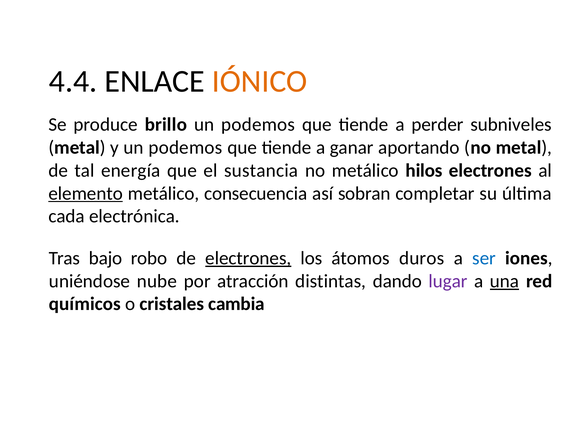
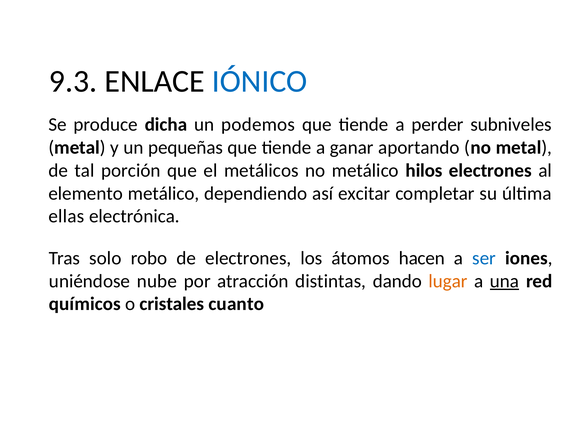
4.4: 4.4 -> 9.3 (73, 81)
IÓNICO colour: orange -> blue (260, 81)
brillo: brillo -> dicha (166, 125)
y un podemos: podemos -> pequeñas (186, 148)
energía: energía -> porción (131, 171)
sustancia: sustancia -> metálicos (261, 171)
elemento underline: present -> none (86, 194)
consecuencia: consecuencia -> dependiendo (256, 194)
sobran: sobran -> excitar (364, 194)
cada: cada -> ellas (66, 217)
bajo: bajo -> solo (105, 258)
electrones underline: present -> none (248, 258)
duros: duros -> hacen (422, 258)
lugar colour: purple -> orange (448, 281)
cambia: cambia -> cuanto (236, 304)
